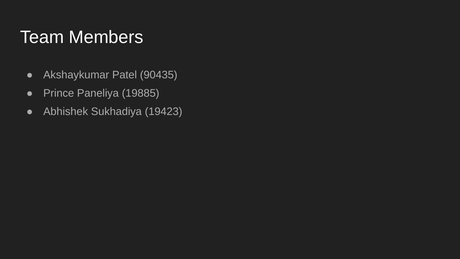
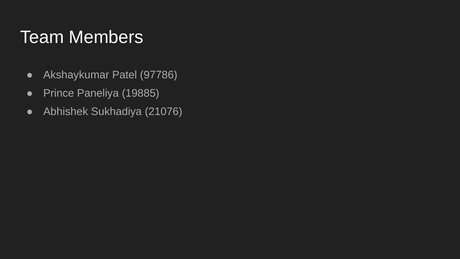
90435: 90435 -> 97786 (159, 75)
19423: 19423 -> 21076 (164, 112)
